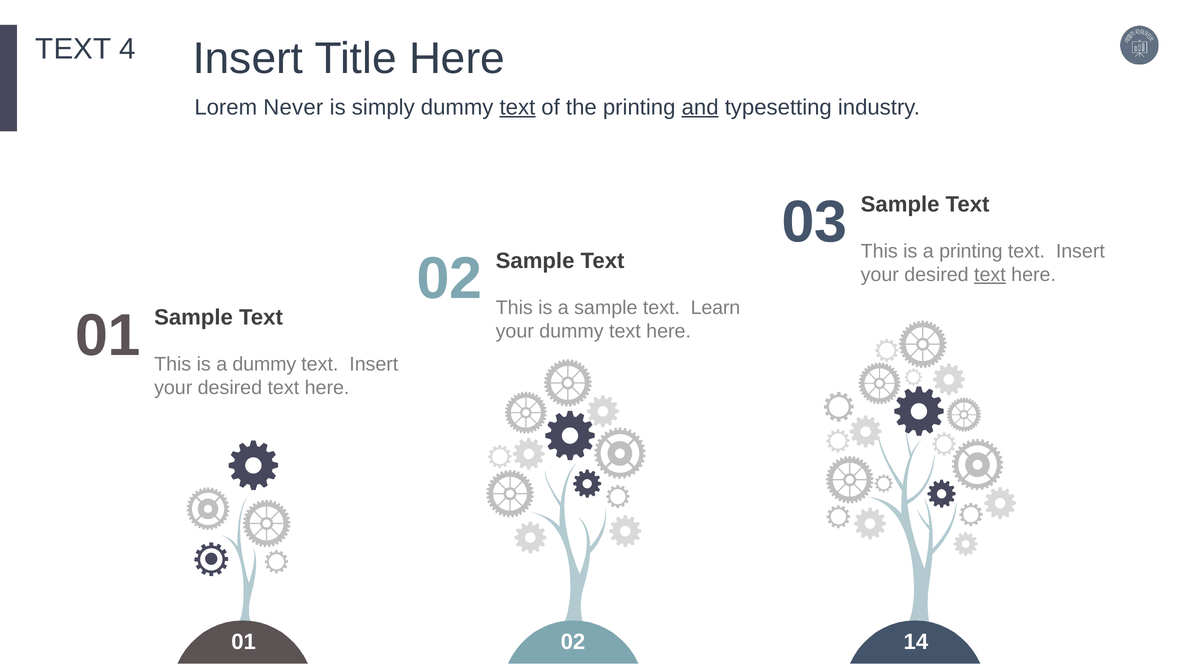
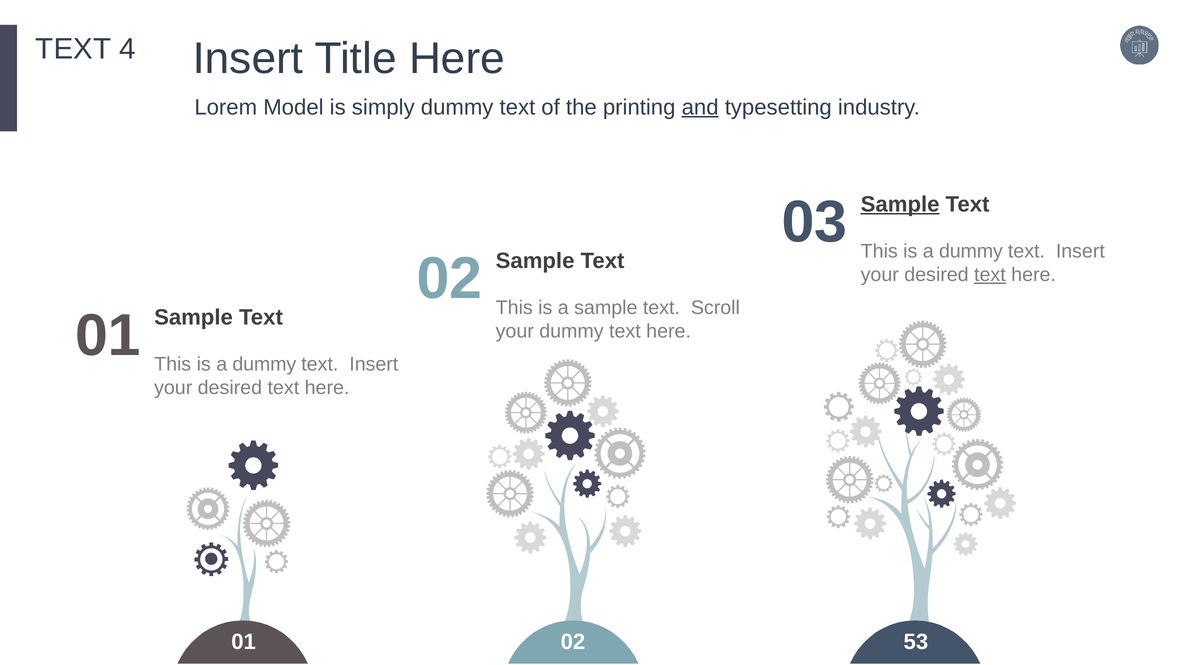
Never: Never -> Model (293, 107)
text underline: present -> none (517, 107)
Sample underline: none -> present (900, 204)
printing: printing -> dummy (971, 251)
Learn: Learn -> Scroll (715, 308)
14: 14 -> 53 (916, 642)
